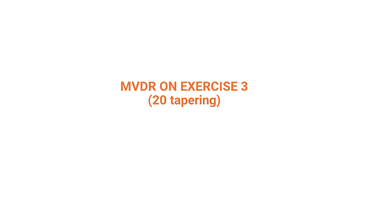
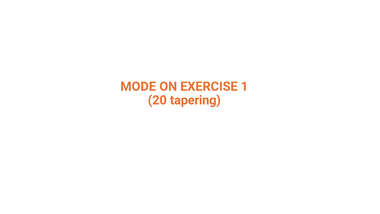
MVDR: MVDR -> MODE (138, 86)
3: 3 -> 1 (244, 86)
